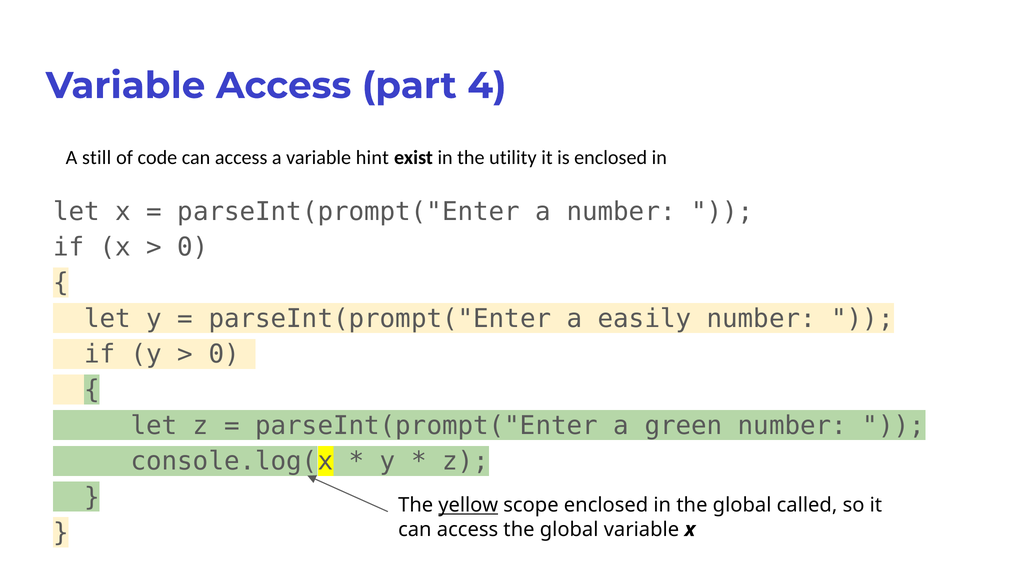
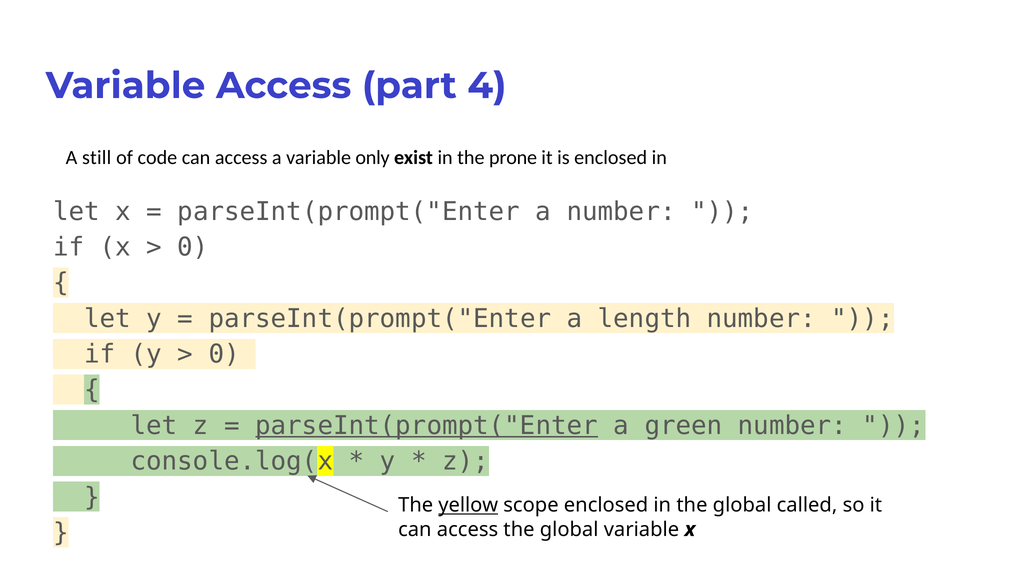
hint: hint -> only (373, 158)
utility: utility -> prone (513, 158)
easily: easily -> length (645, 319)
parseInt(prompt("Enter underline: none -> present (427, 426)
